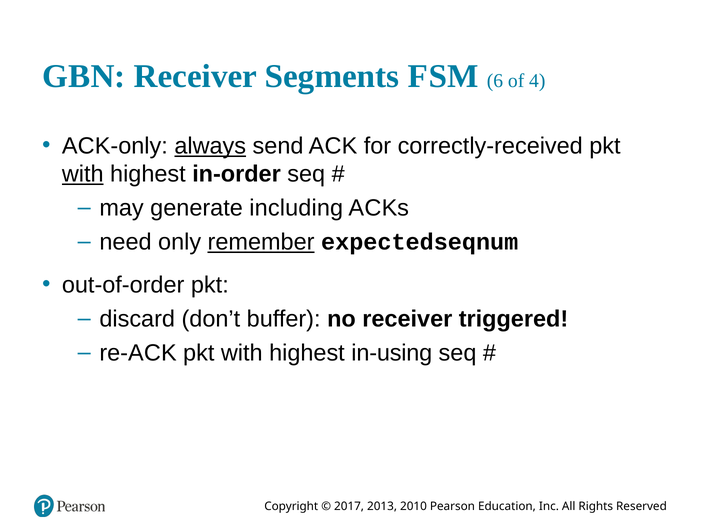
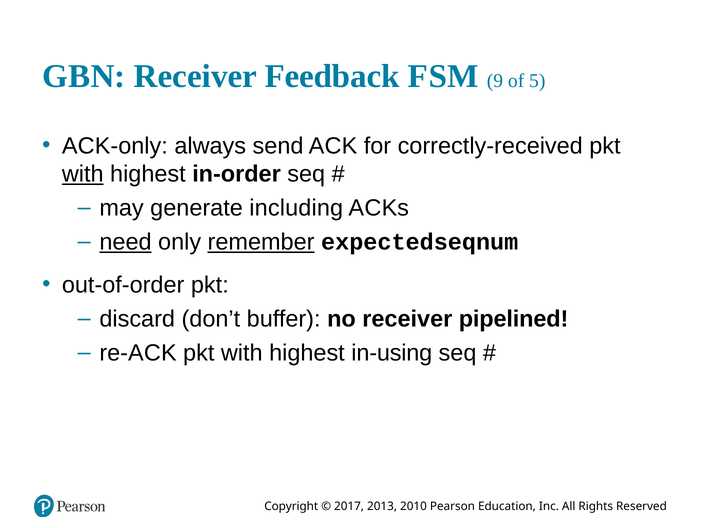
Segments: Segments -> Feedback (332, 76)
6: 6 -> 9 (495, 81)
4: 4 -> 5 (537, 81)
always underline: present -> none (210, 146)
need underline: none -> present (126, 242)
triggered: triggered -> pipelined (514, 319)
